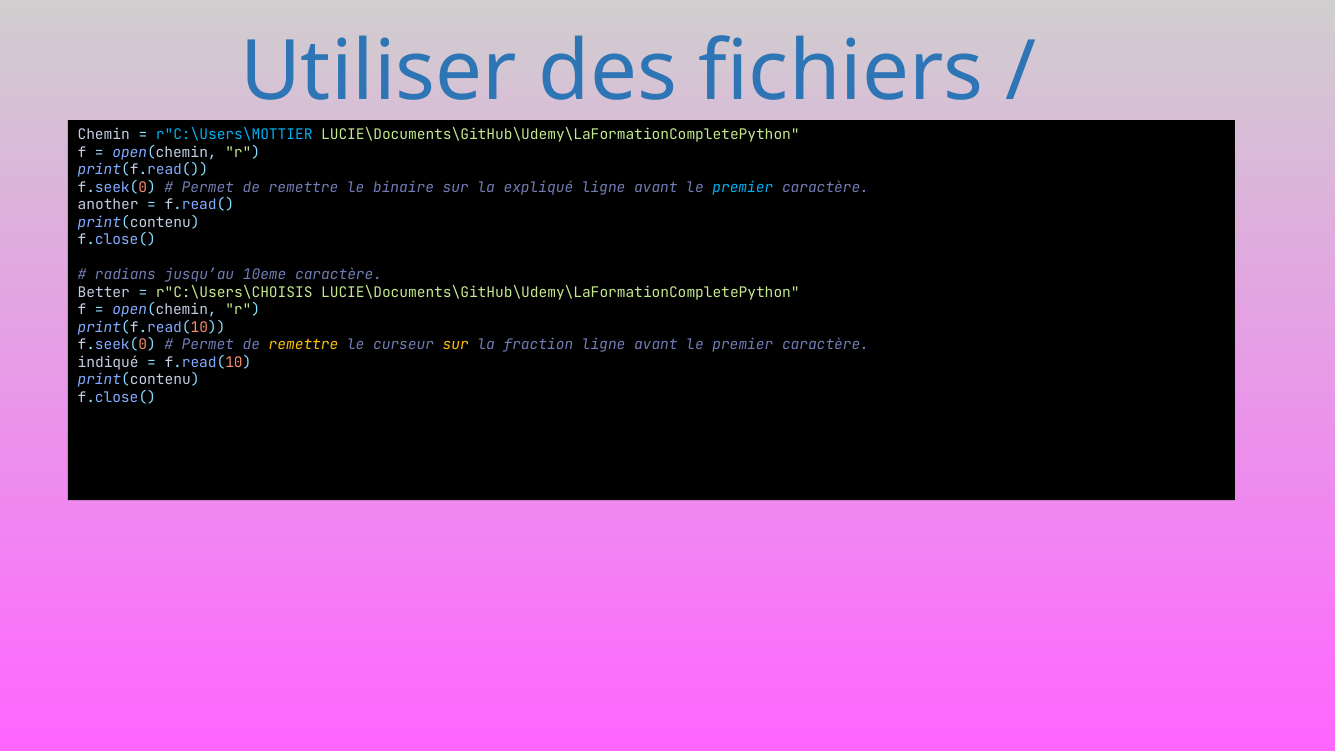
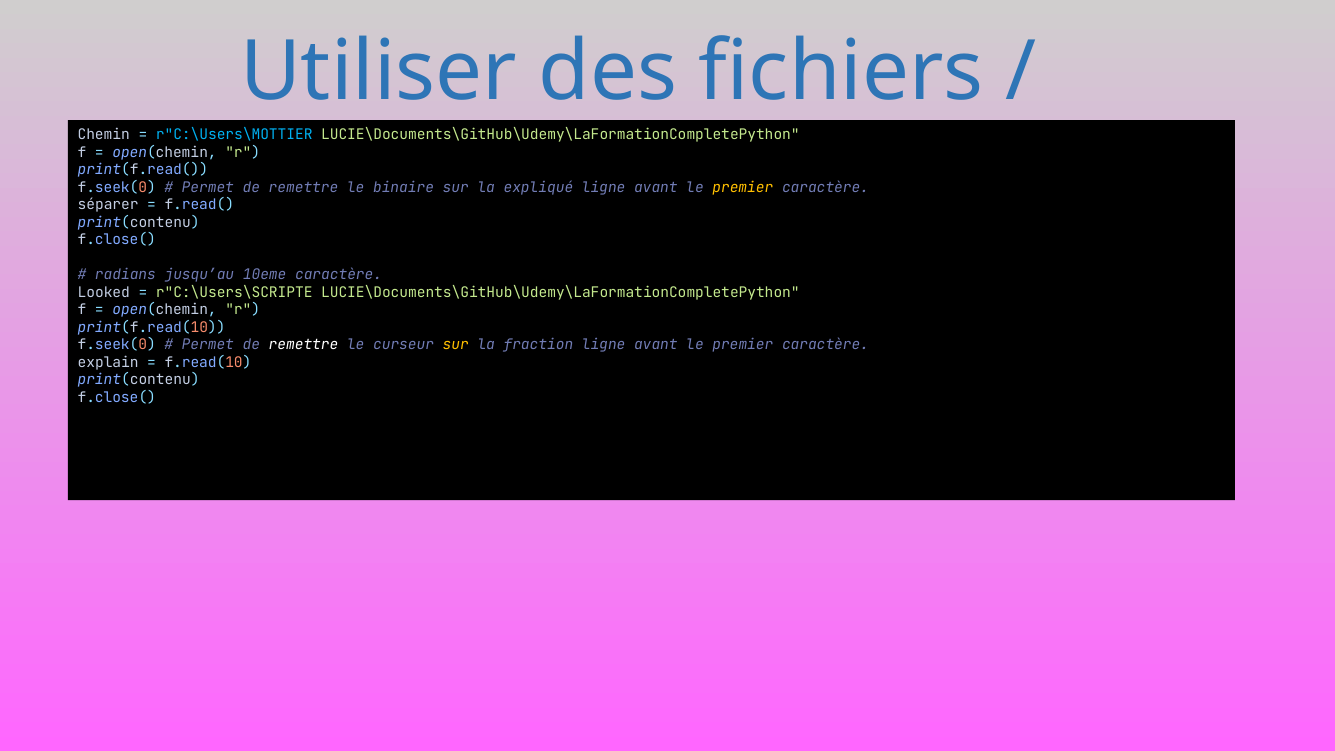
premier colour: light blue -> yellow (743, 187)
another: another -> séparer (108, 205)
Better: Better -> Looked (104, 292)
r"C:\Users\CHOISIS: r"C:\Users\CHOISIS -> r"C:\Users\SCRIPTE (234, 292)
remettre colour: yellow -> white (304, 345)
indiqué: indiqué -> explain (108, 362)
